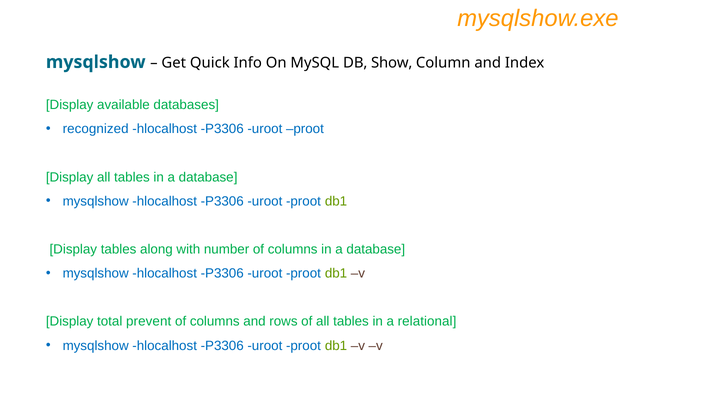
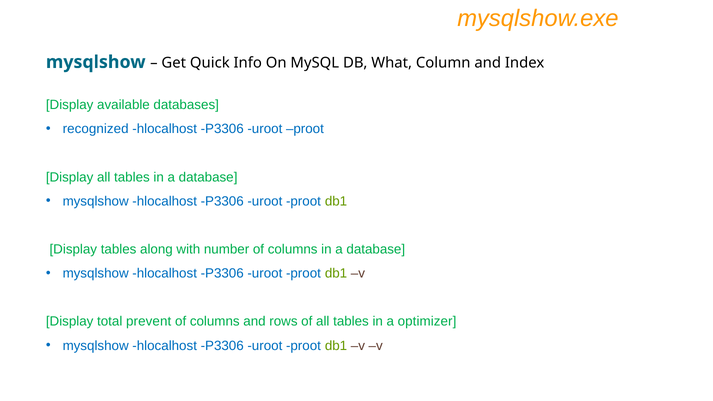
Show: Show -> What (392, 63)
relational: relational -> optimizer (427, 322)
